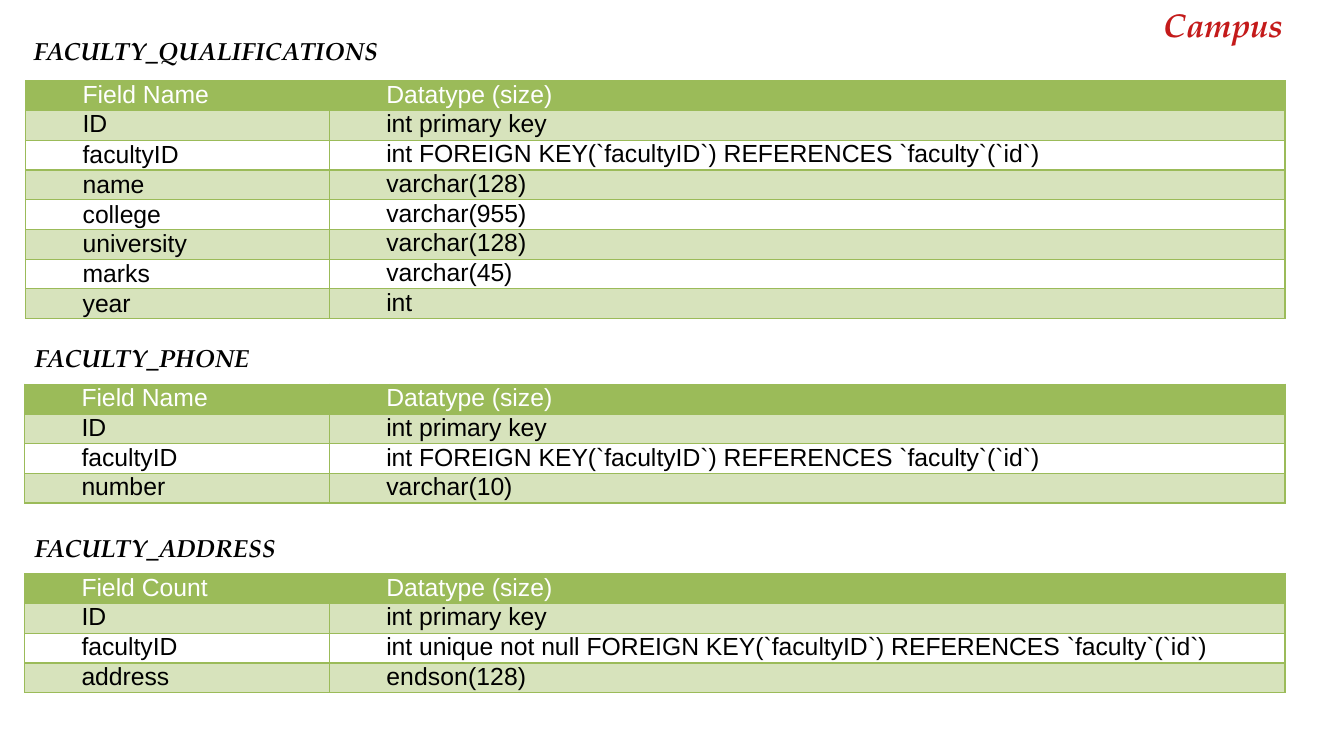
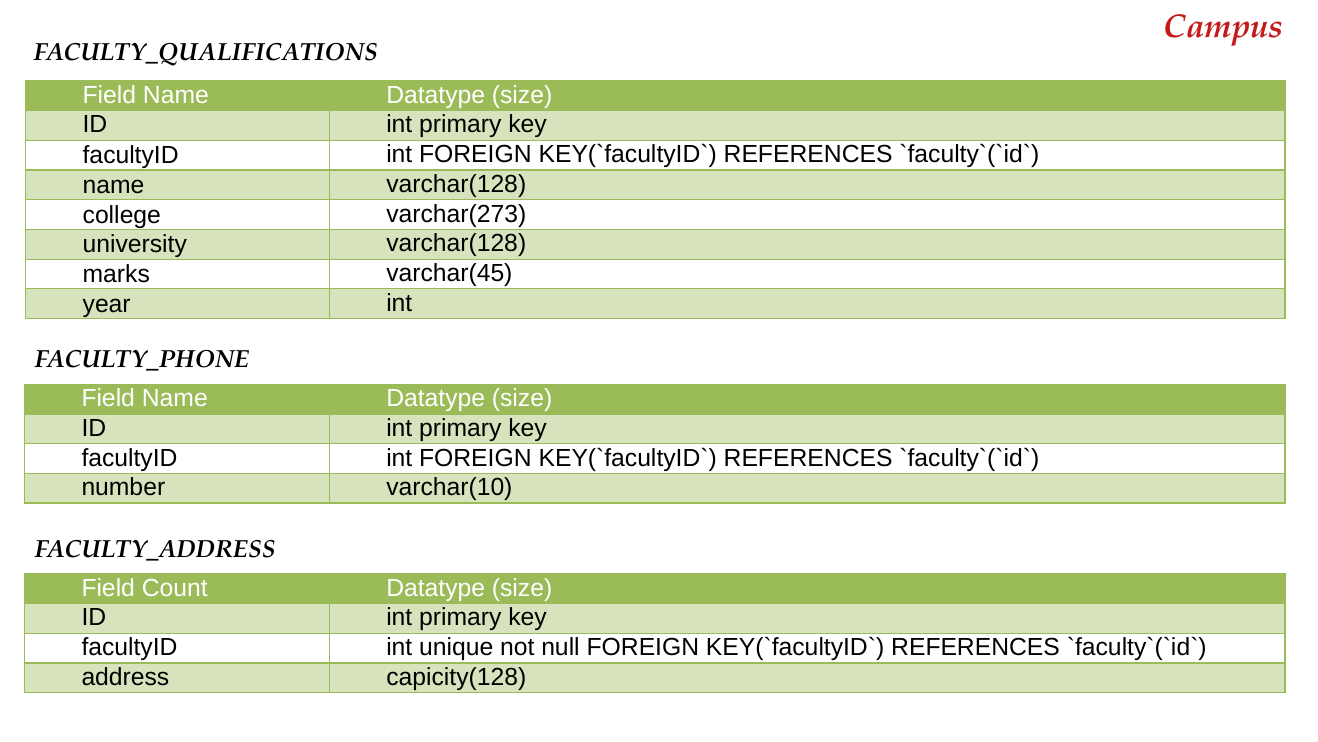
varchar(955: varchar(955 -> varchar(273 (456, 214)
endson(128: endson(128 -> capicity(128 (456, 677)
